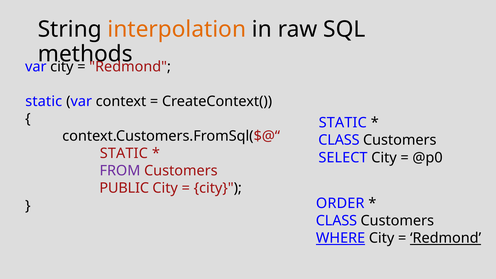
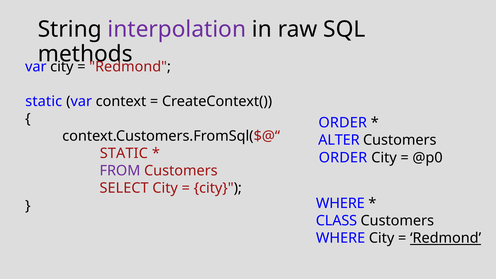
interpolation colour: orange -> purple (177, 29)
STATIC: STATIC -> ORDER (343, 123)
CLASS: CLASS -> ALTER (339, 140)
SELECT: SELECT -> ORDER (343, 158)
PUBLIC: PUBLIC -> SELECT (124, 188)
ORDER: ORDER -> WHERE (340, 203)
WHERE underline: present -> none (341, 238)
